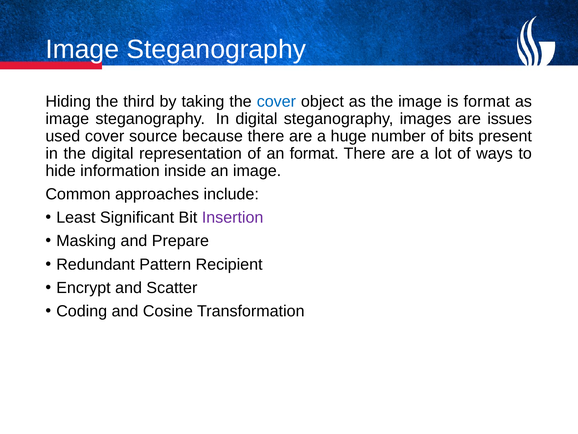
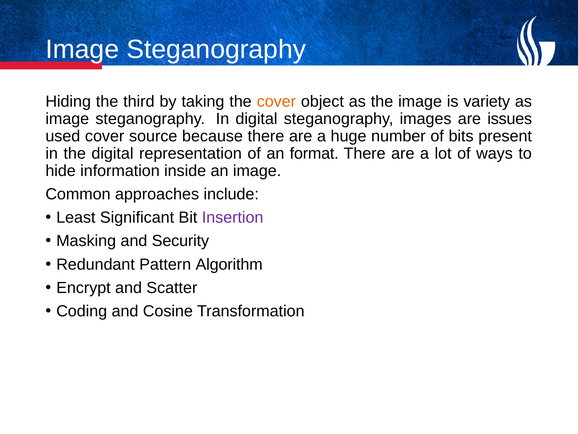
cover colour: blue -> orange (276, 101)
is format: format -> variety (487, 101)
Prepare: Prepare -> Security (180, 241)
Recipient: Recipient -> Algorithm (229, 264)
